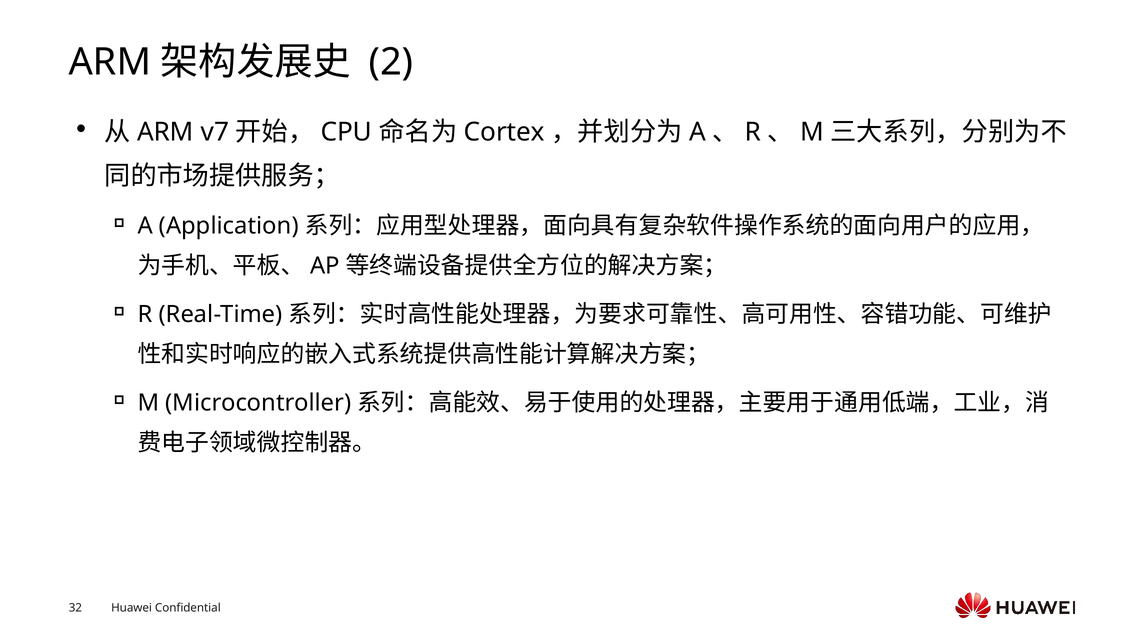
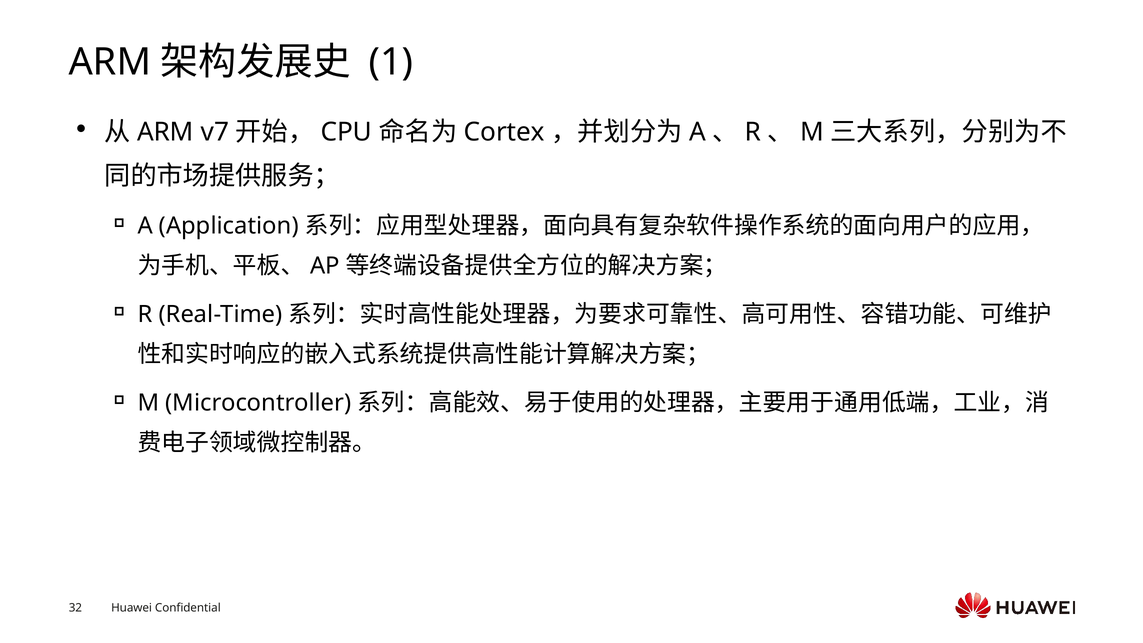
2: 2 -> 1 (391, 62)
